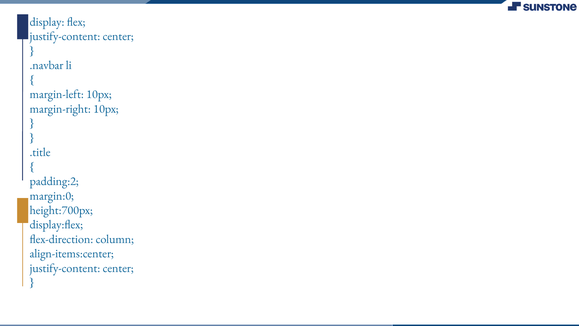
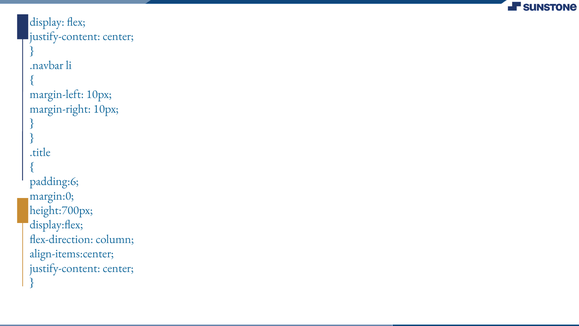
padding:2: padding:2 -> padding:6 (54, 181)
